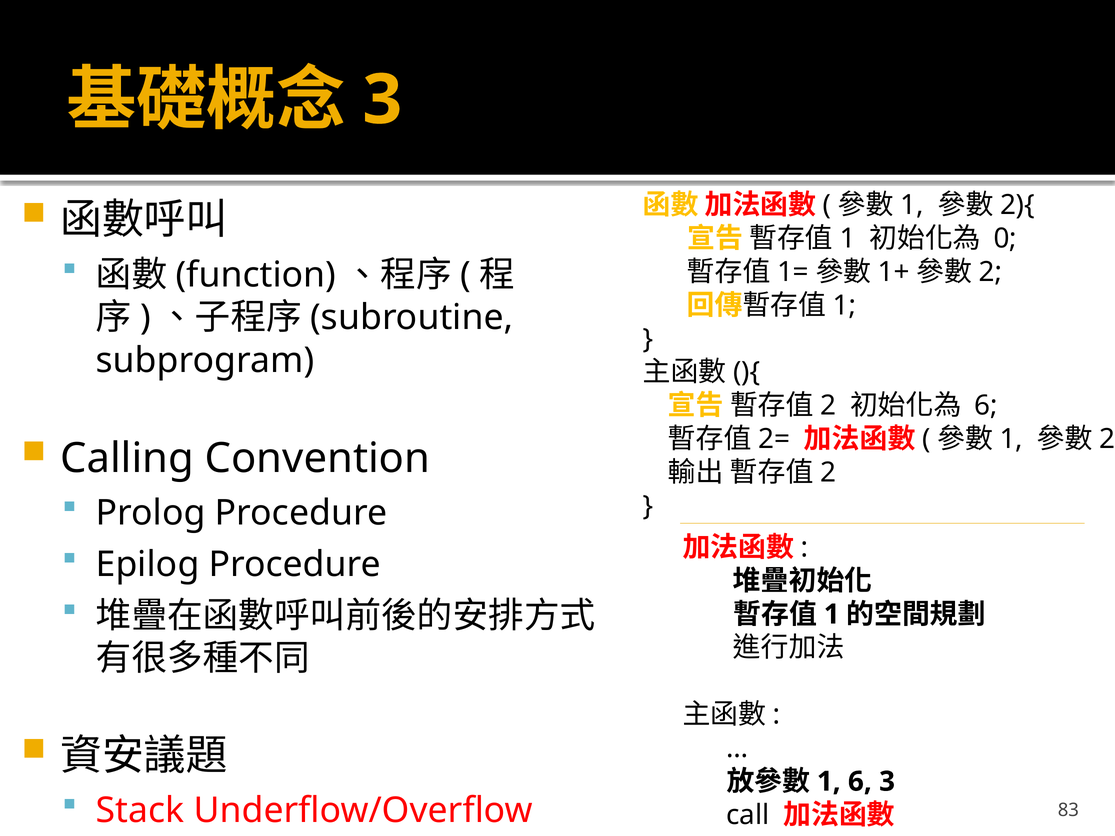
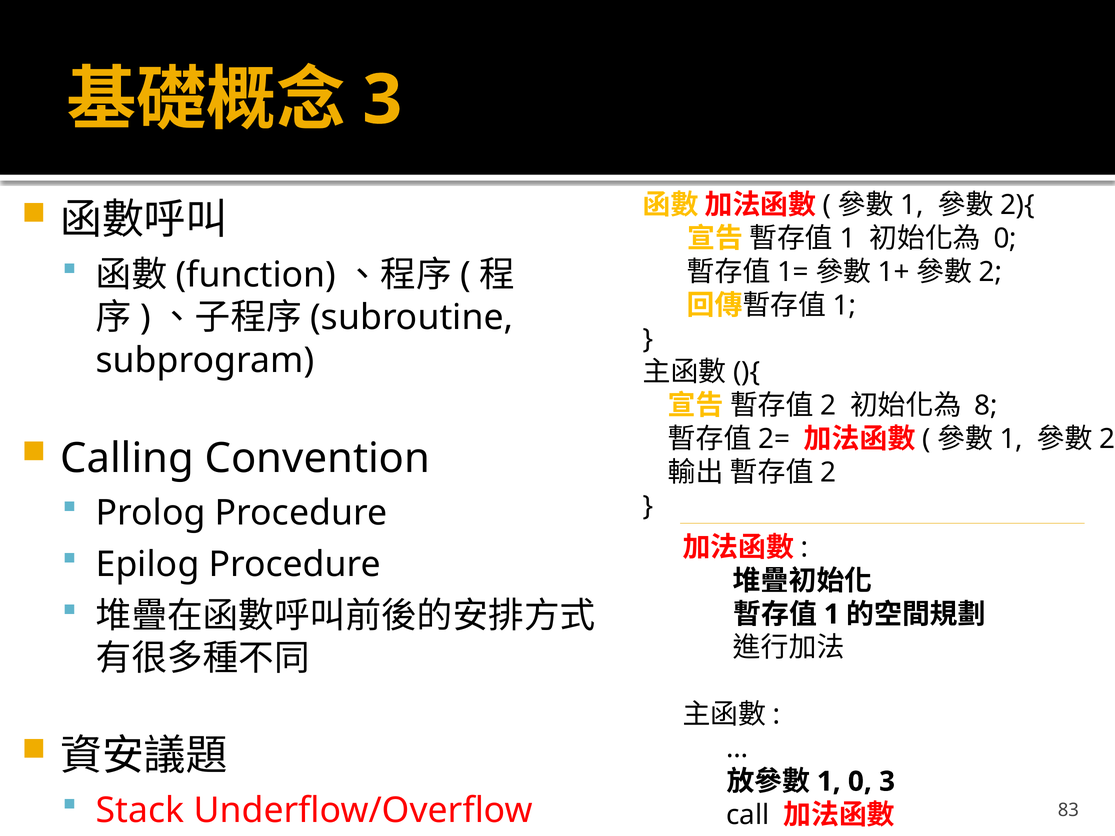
6: 6 -> 8 (986, 406)
6: 6 -> 0 (860, 782)
